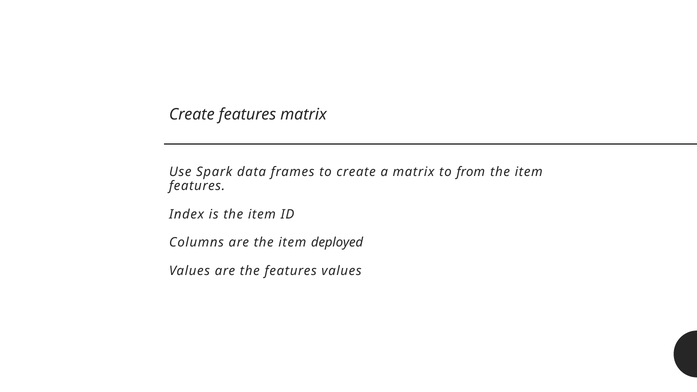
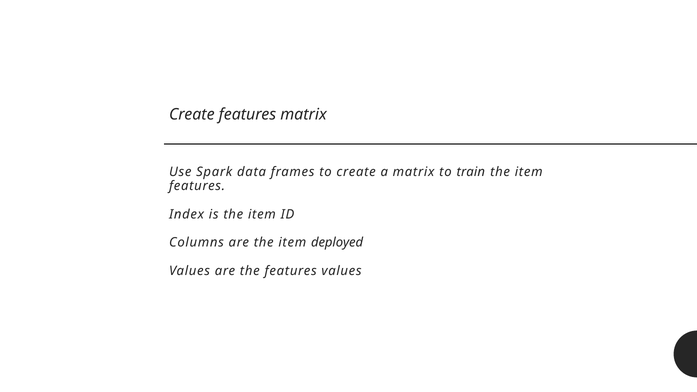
from: from -> train (471, 172)
